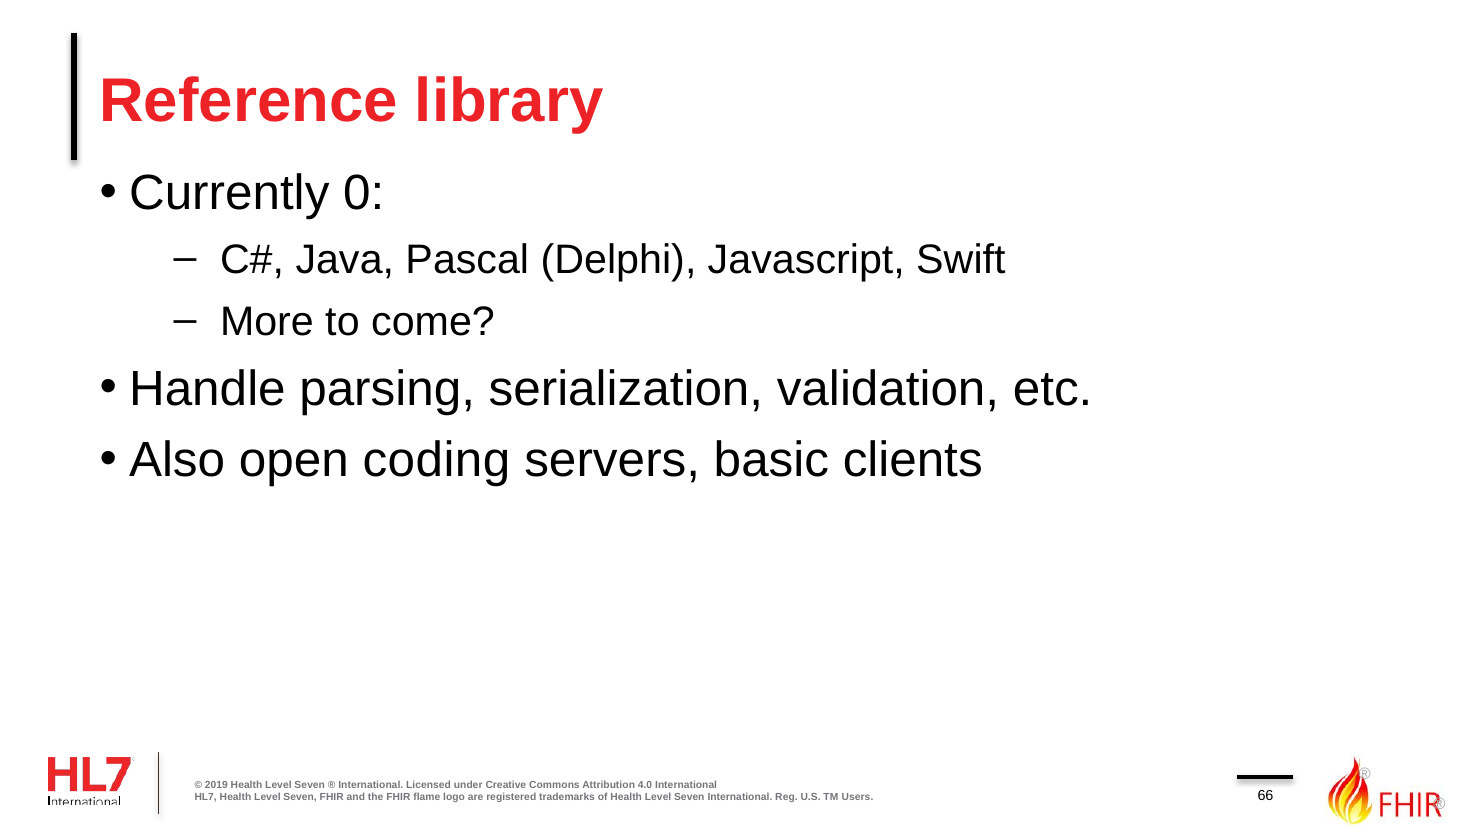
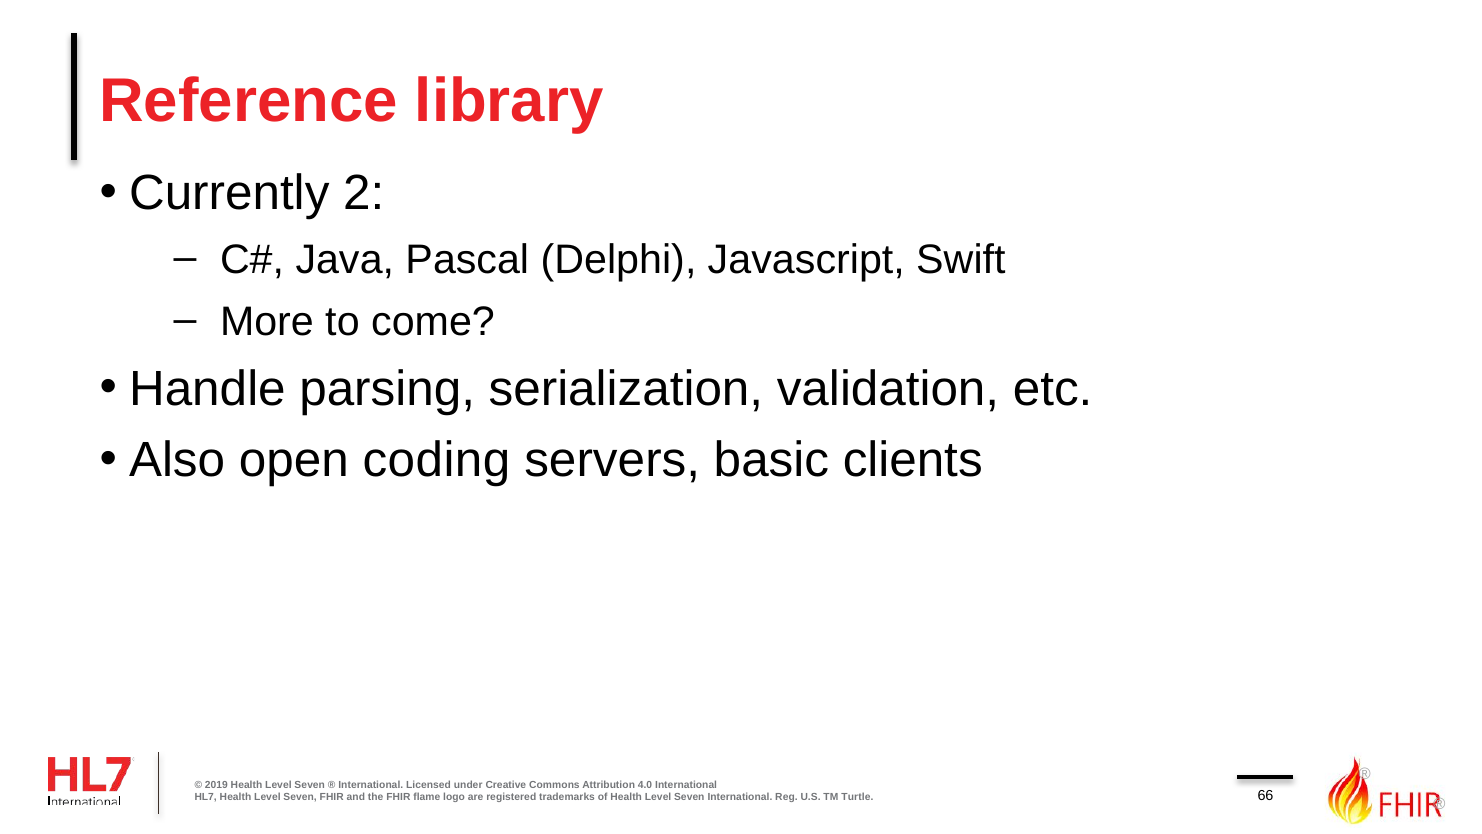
0: 0 -> 2 (364, 193)
Users: Users -> Turtle (857, 797)
